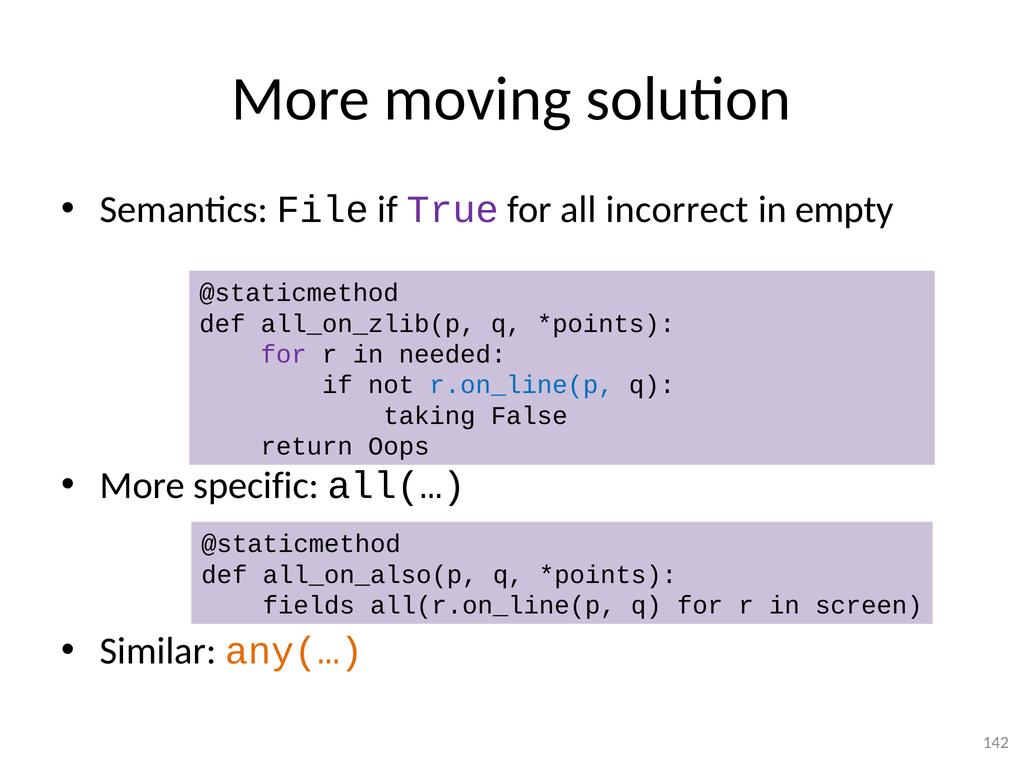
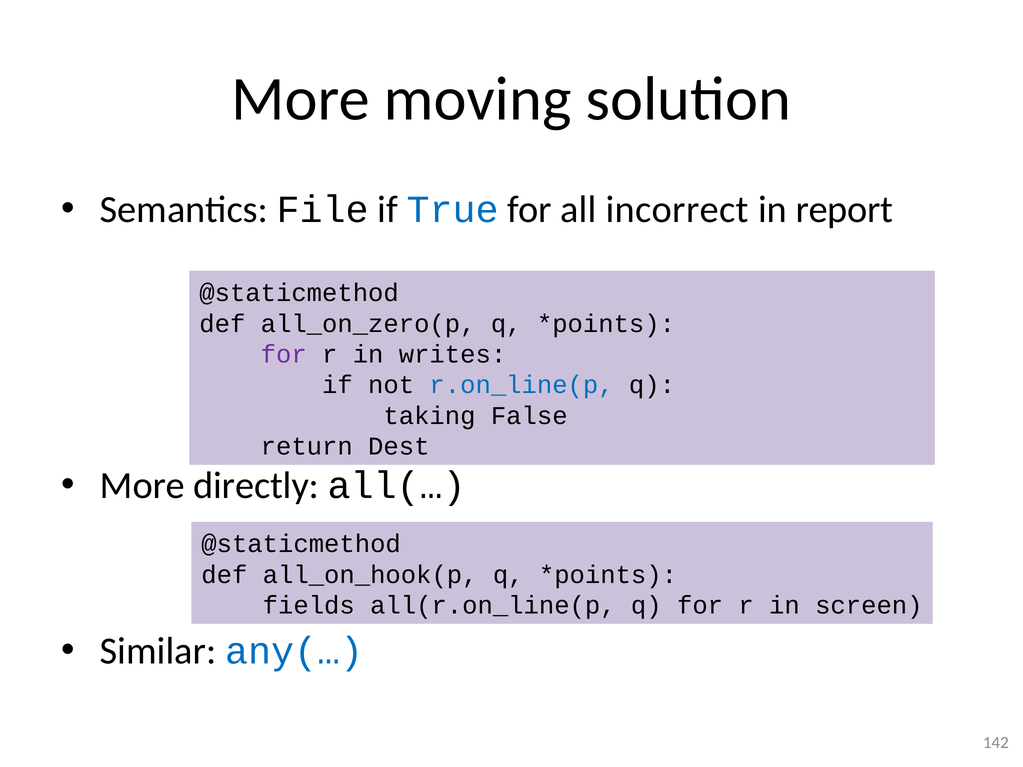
True colour: purple -> blue (453, 210)
empty: empty -> report (844, 210)
all_on_zlib(p: all_on_zlib(p -> all_on_zero(p (368, 324)
needed: needed -> writes (453, 354)
Oops: Oops -> Dest (399, 446)
specific: specific -> directly (256, 486)
all_on_also(p: all_on_also(p -> all_on_hook(p (370, 575)
any(… colour: orange -> blue (294, 651)
